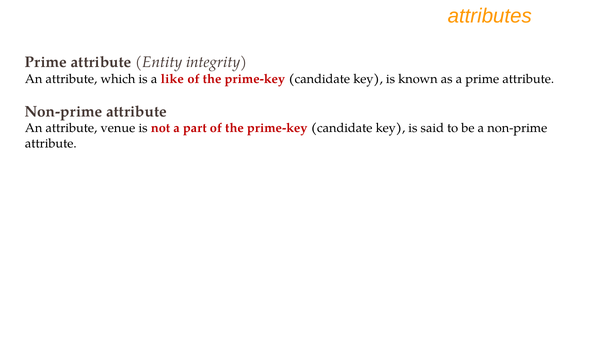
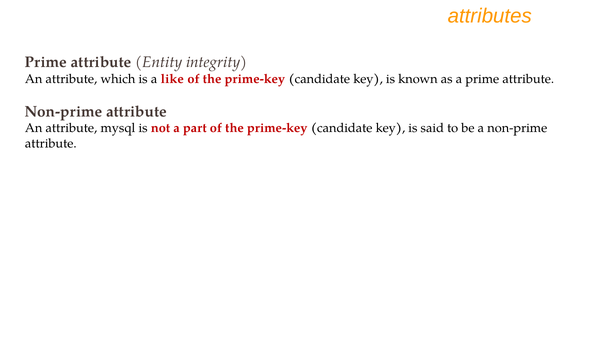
venue: venue -> mysql (118, 128)
